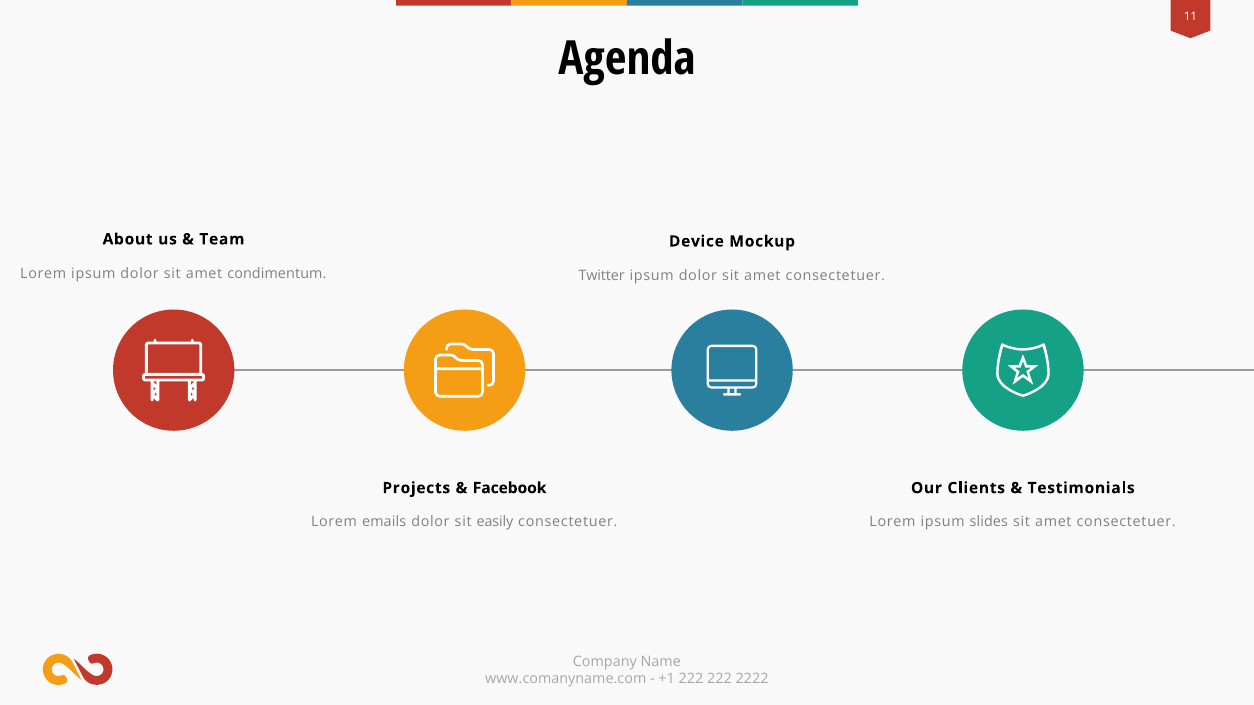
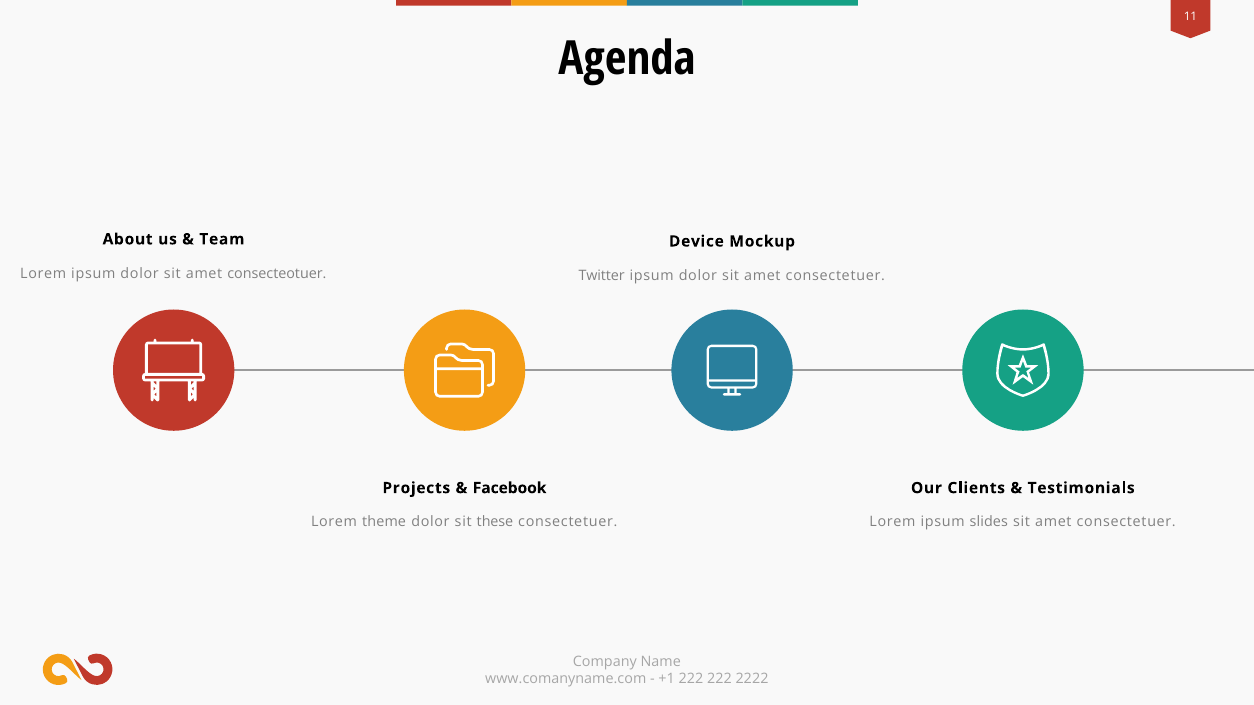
condimentum: condimentum -> consecteotuer (277, 274)
emails: emails -> theme (384, 522)
easily: easily -> these (495, 522)
